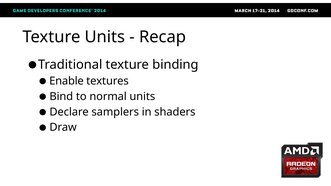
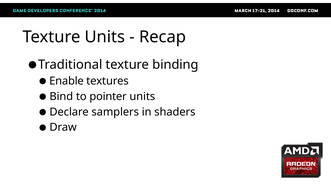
normal: normal -> pointer (108, 97)
